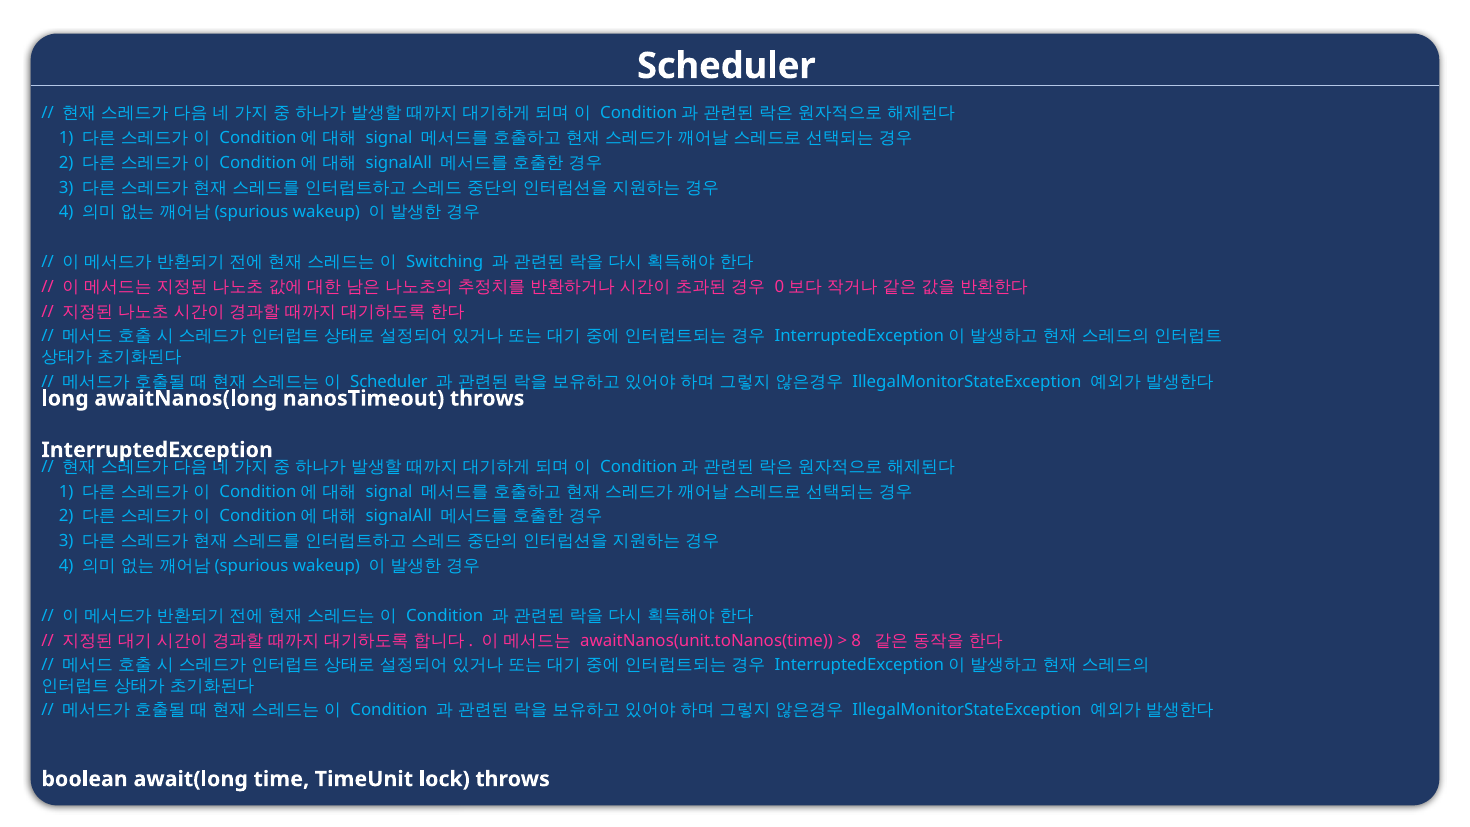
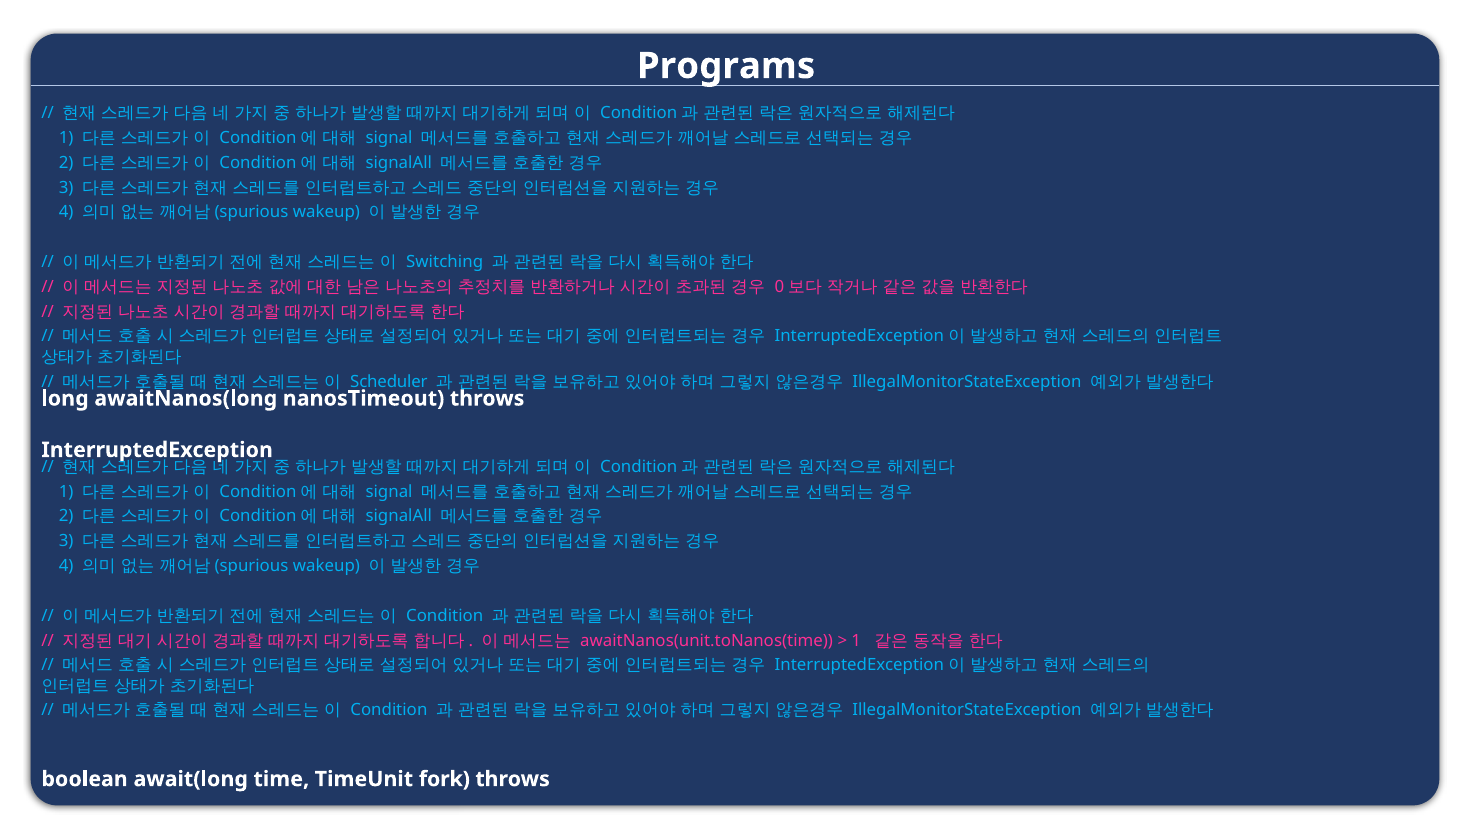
Scheduler: Scheduler -> Programs (726, 66)
8: 8 -> 1 (856, 640)
lock: lock -> fork (444, 779)
